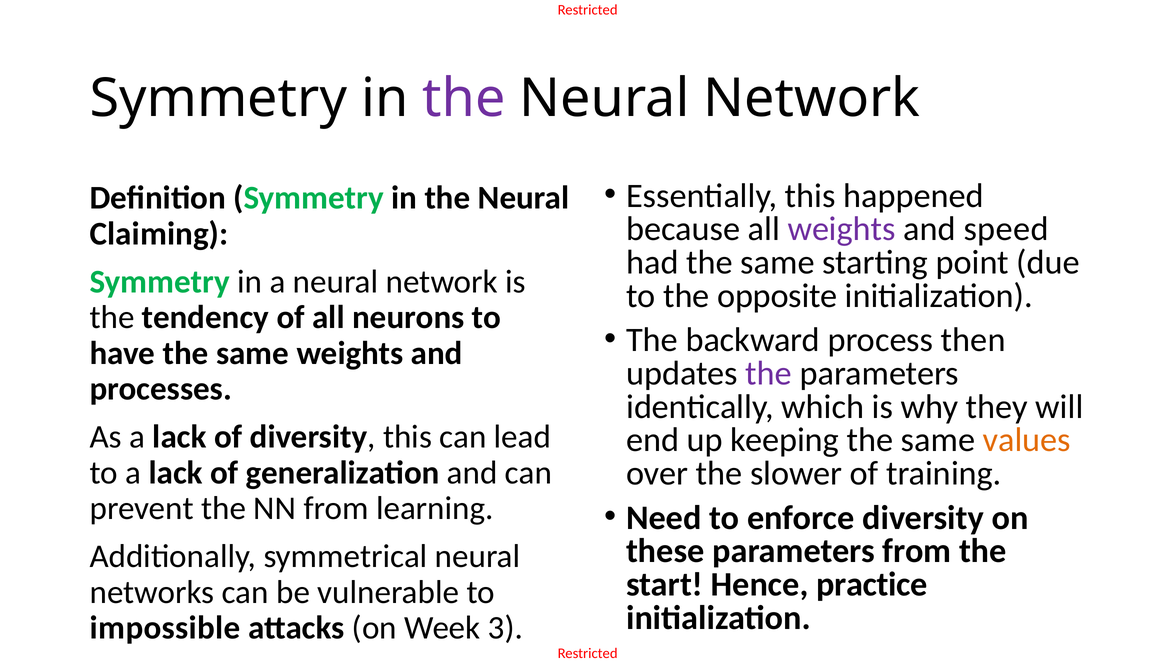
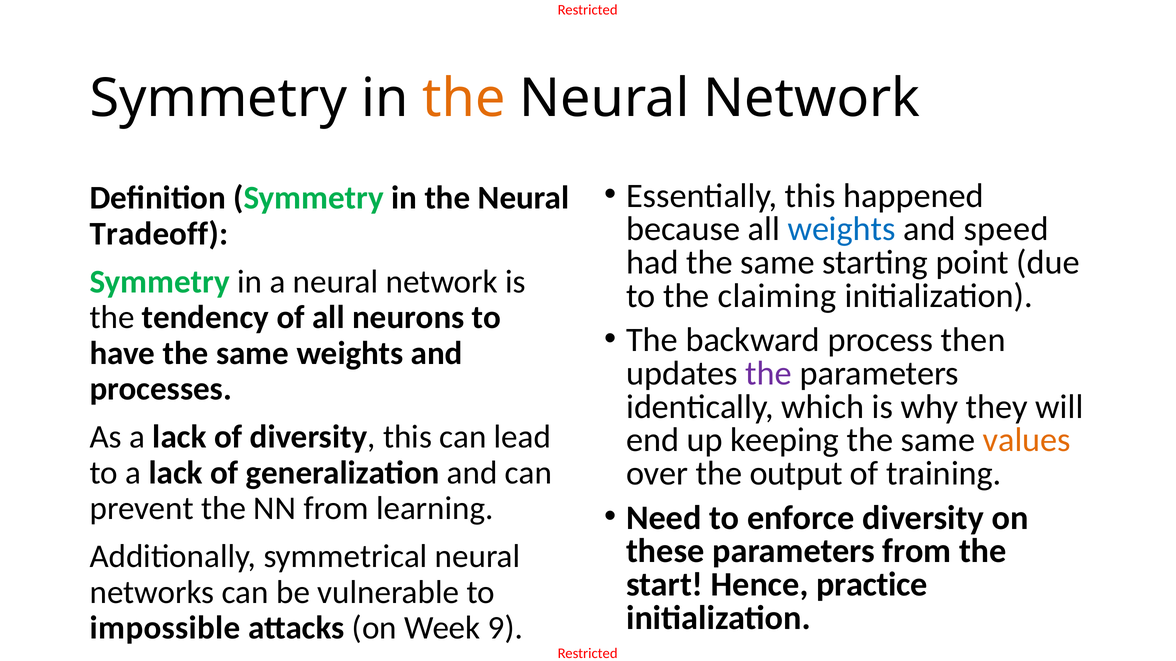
the colour: purple -> orange (464, 99)
weights colour: purple -> blue (842, 229)
Claiming: Claiming -> Tradeoff (159, 234)
opposite: opposite -> claiming (777, 296)
slower: slower -> output (796, 474)
3: 3 -> 9 (506, 628)
